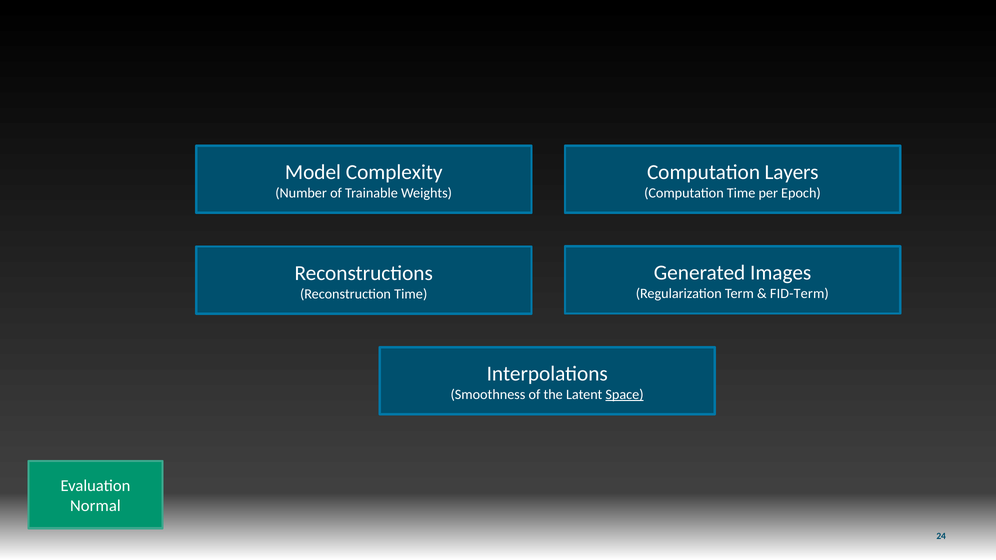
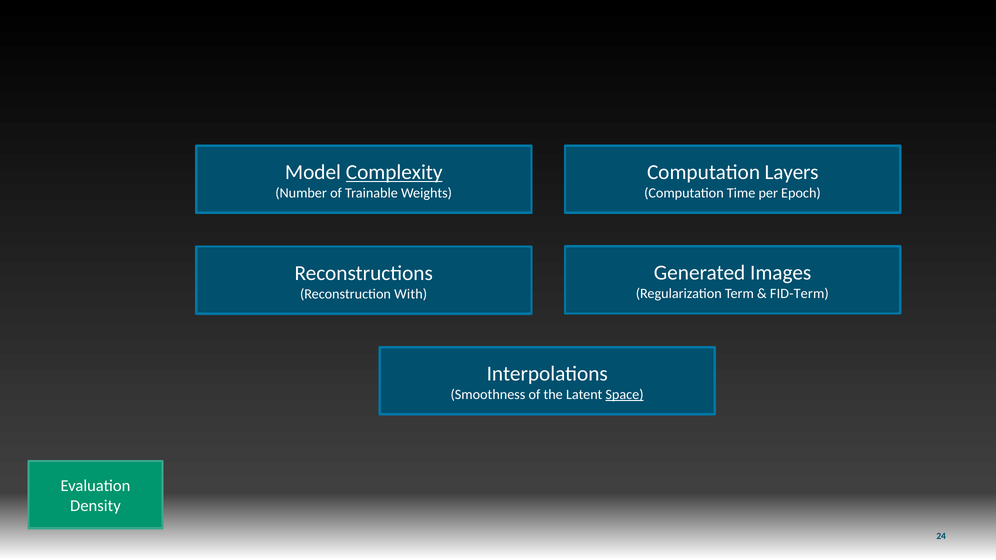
Complexity underline: none -> present (394, 172)
Reconstruction Time: Time -> With (411, 294)
Normal: Normal -> Density (95, 506)
